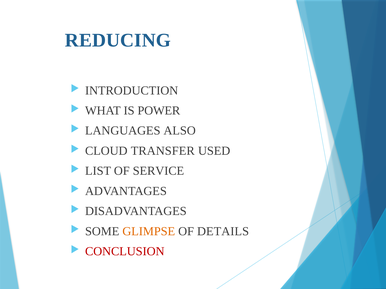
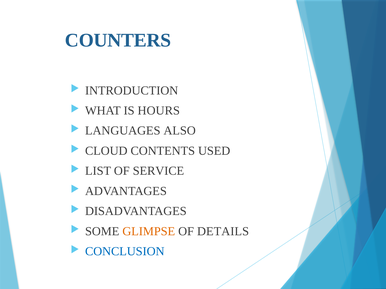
REDUCING: REDUCING -> COUNTERS (118, 40)
POWER: POWER -> HOURS (159, 111)
TRANSFER: TRANSFER -> CONTENTS (163, 151)
CONCLUSION colour: red -> blue (125, 252)
